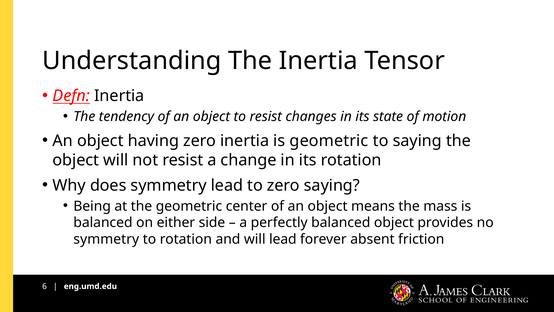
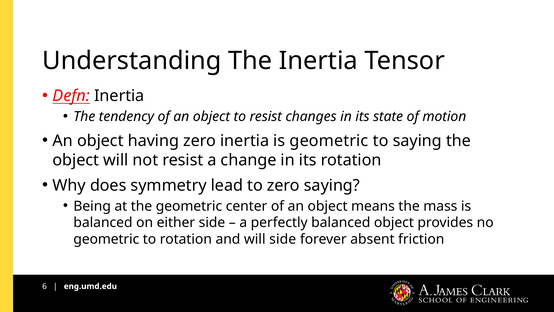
symmetry: symmetry -> geometric (106, 239)
will lead: lead -> side (283, 239)
